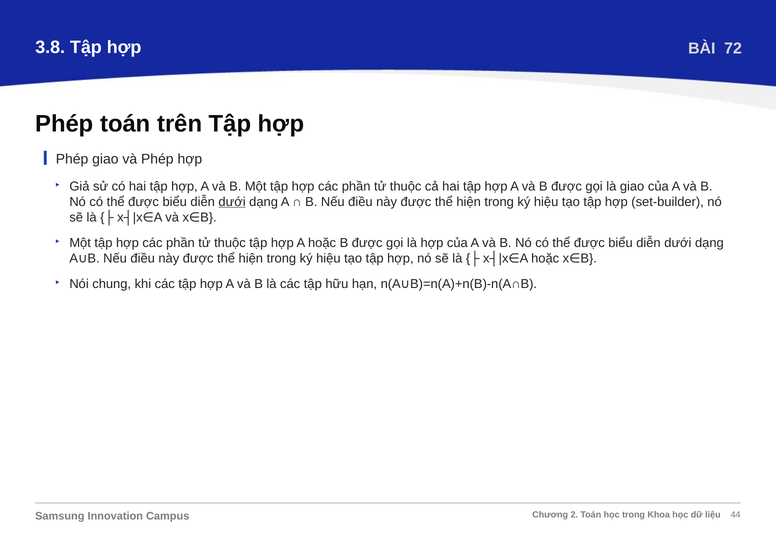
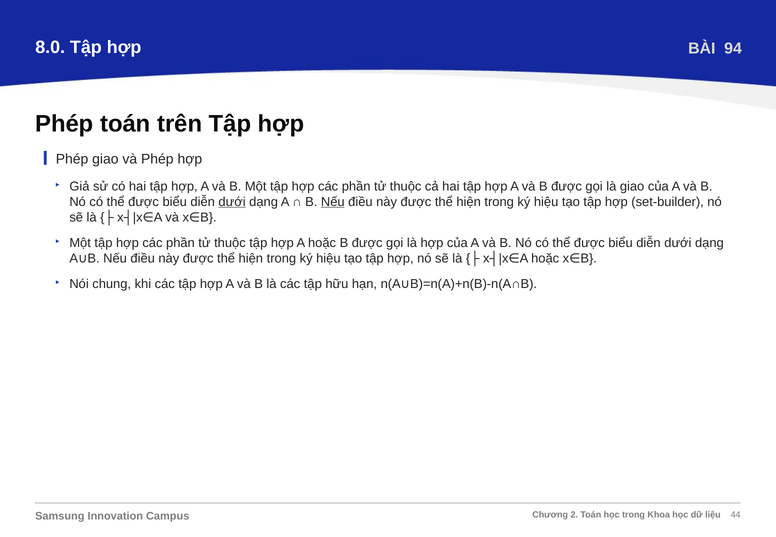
3.8: 3.8 -> 8.0 (50, 47)
72: 72 -> 94 (733, 48)
Nếu underline: none -> present (333, 202)
